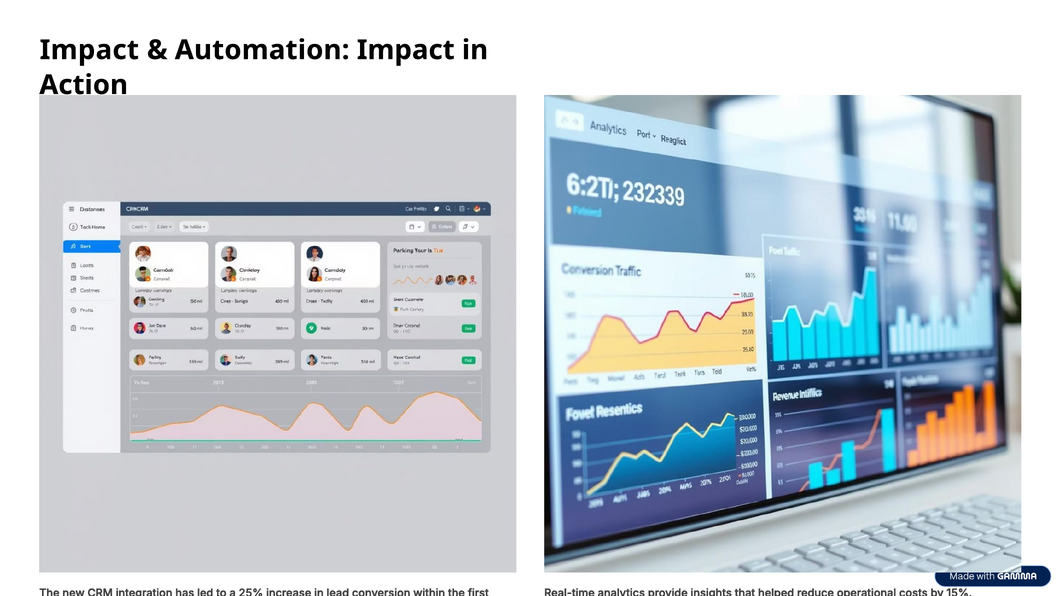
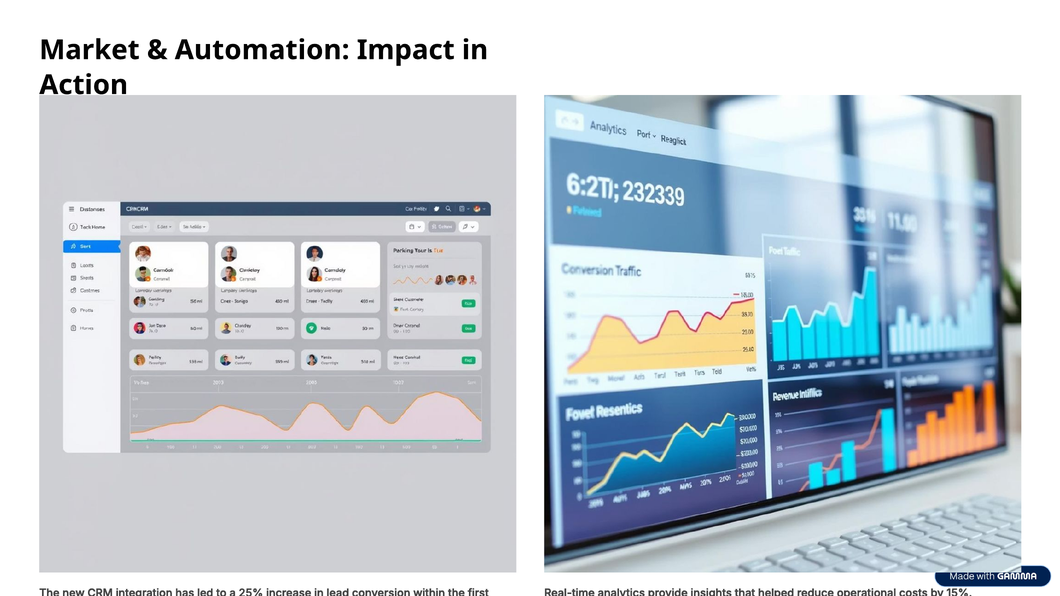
Impact: Impact -> Market (89, 50)
